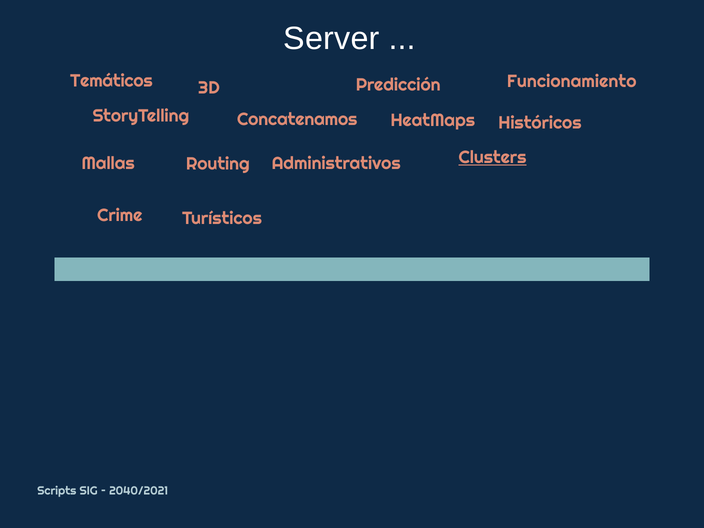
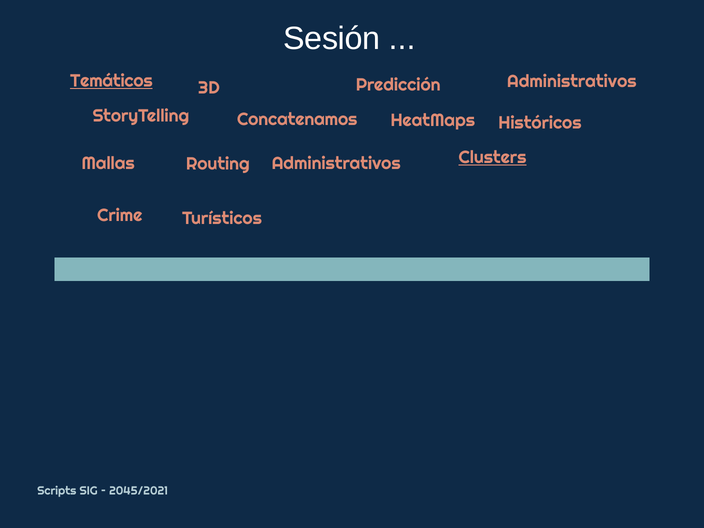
Server: Server -> Sesión (332, 39)
Temáticos underline: none -> present (111, 81)
Funcionamiento: Funcionamiento -> Administrativos (572, 82)
2040/2021: 2040/2021 -> 2045/2021 (139, 491)
